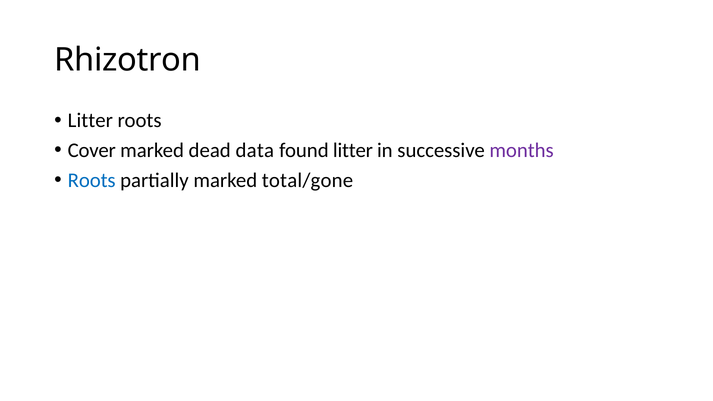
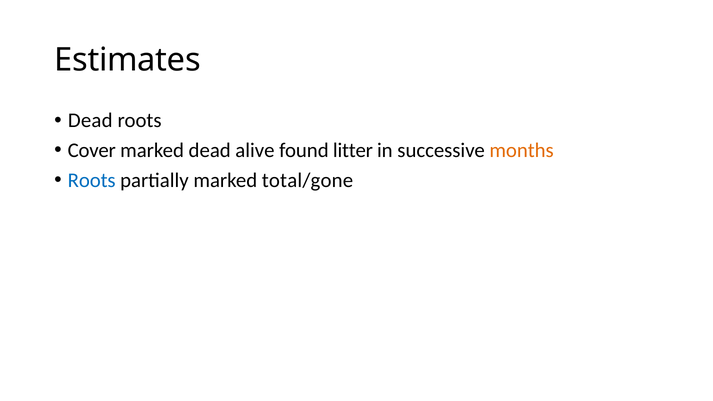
Rhizotron: Rhizotron -> Estimates (128, 60)
Litter: Litter -> Dead (90, 121)
data: data -> alive (255, 150)
months colour: purple -> orange (522, 150)
